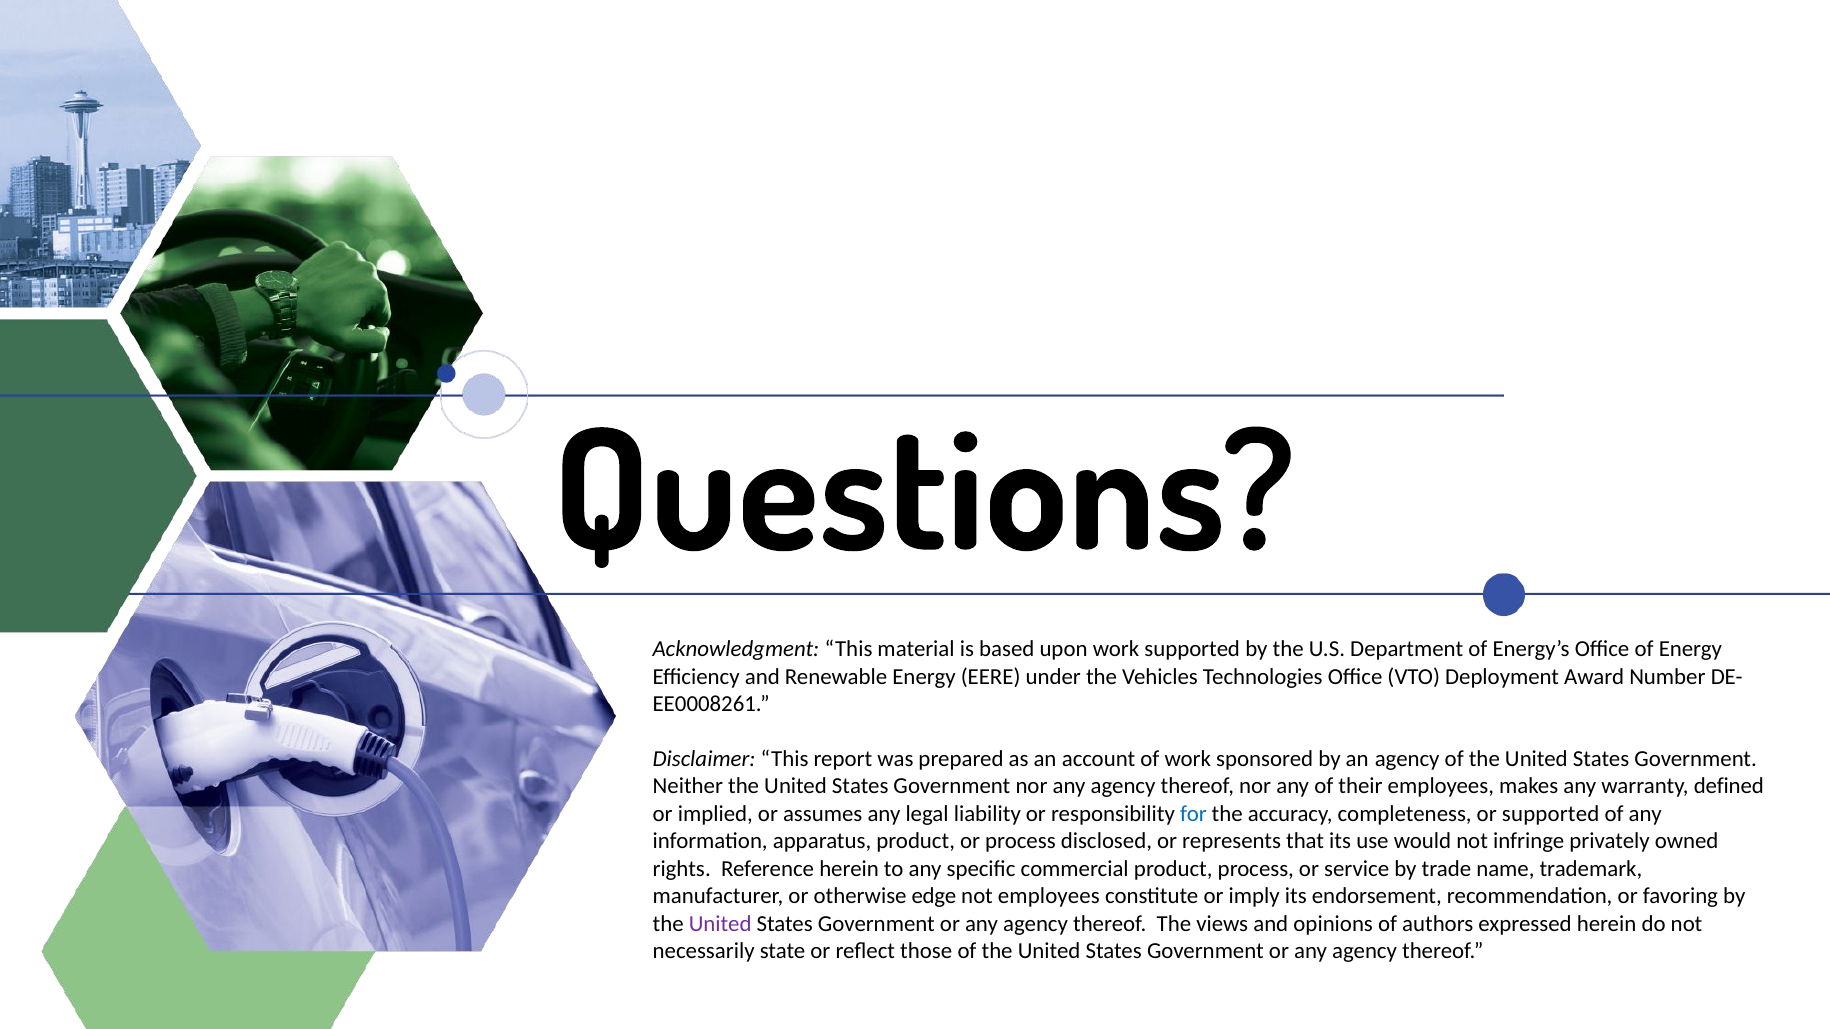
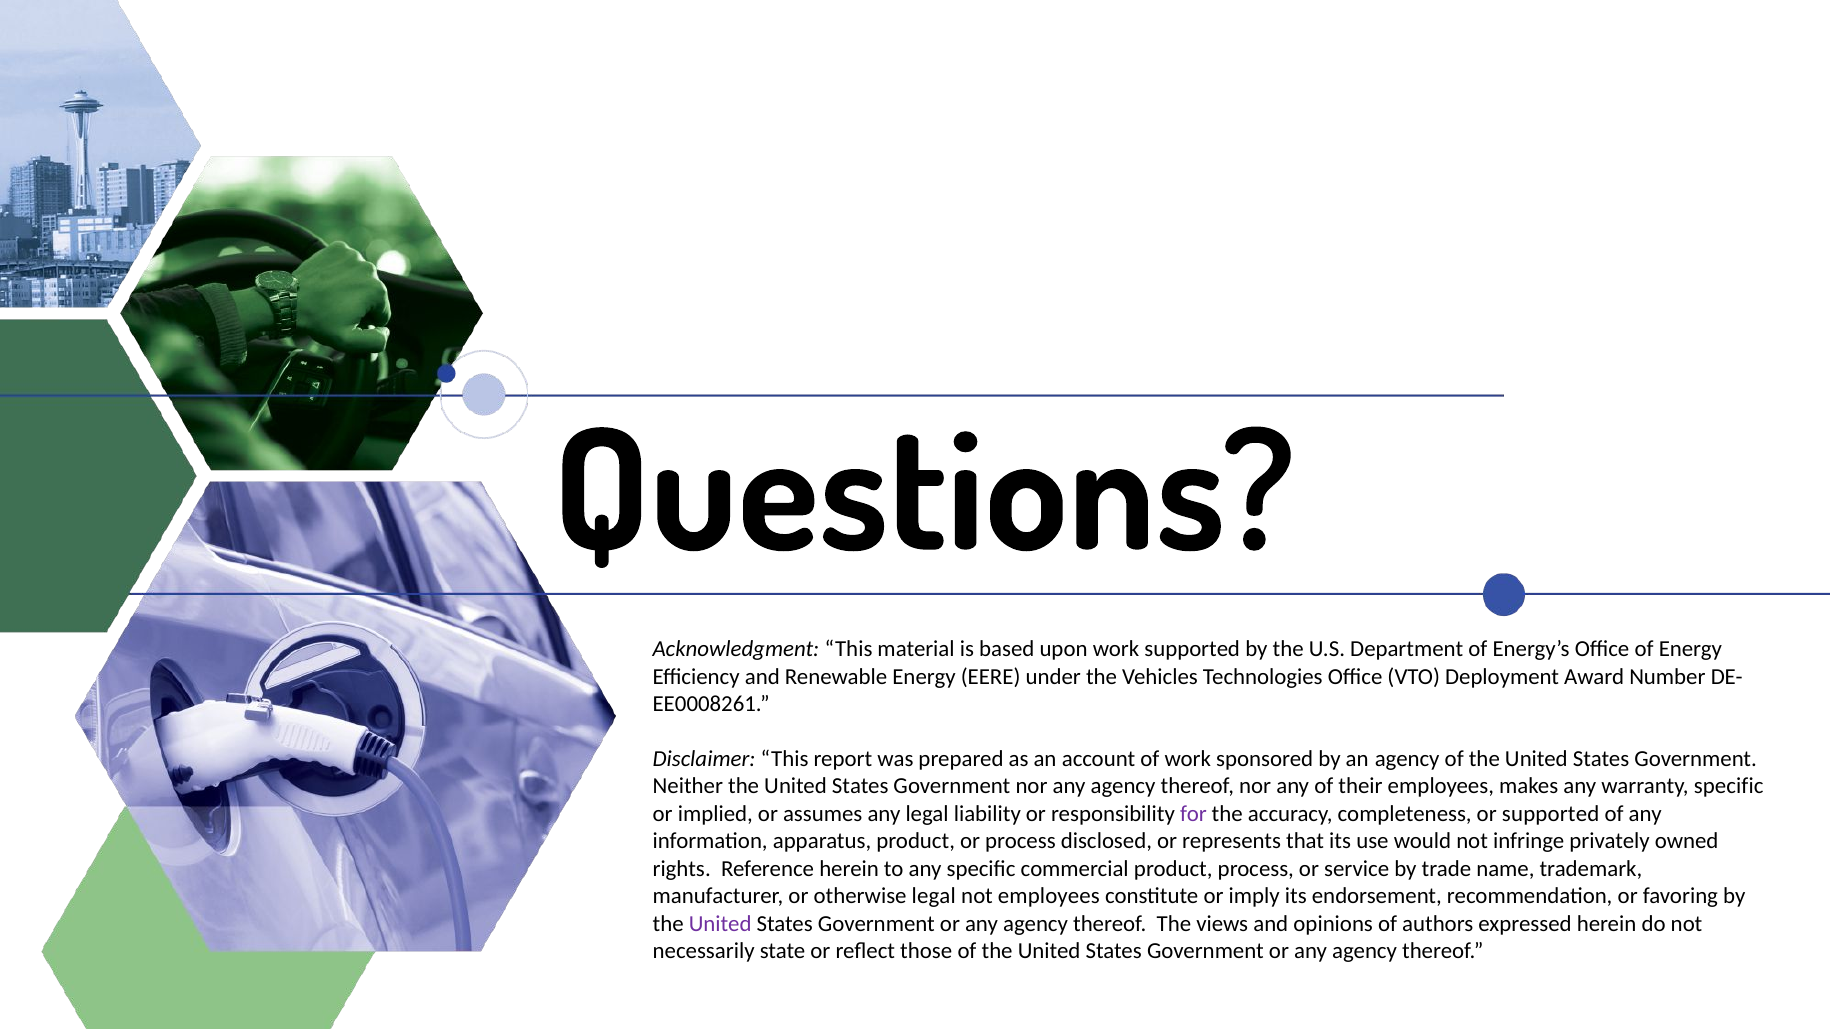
warranty defined: defined -> specific (1729, 787)
for colour: blue -> purple (1193, 814)
otherwise edge: edge -> legal (934, 897)
